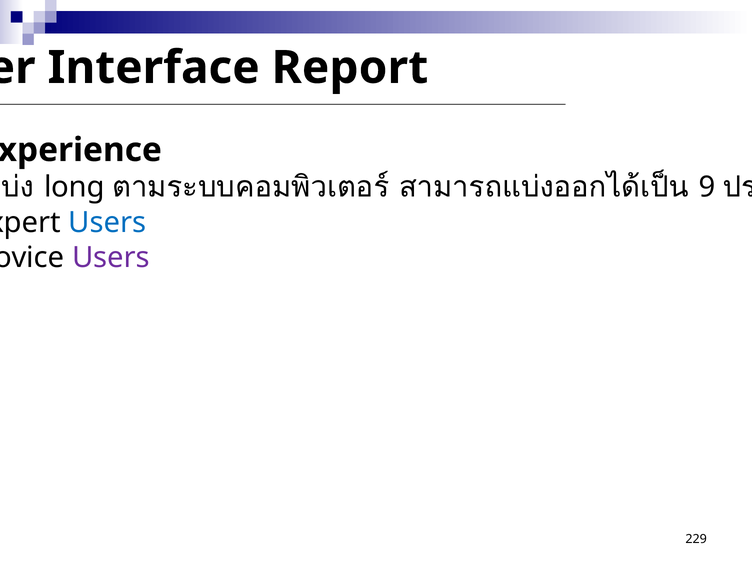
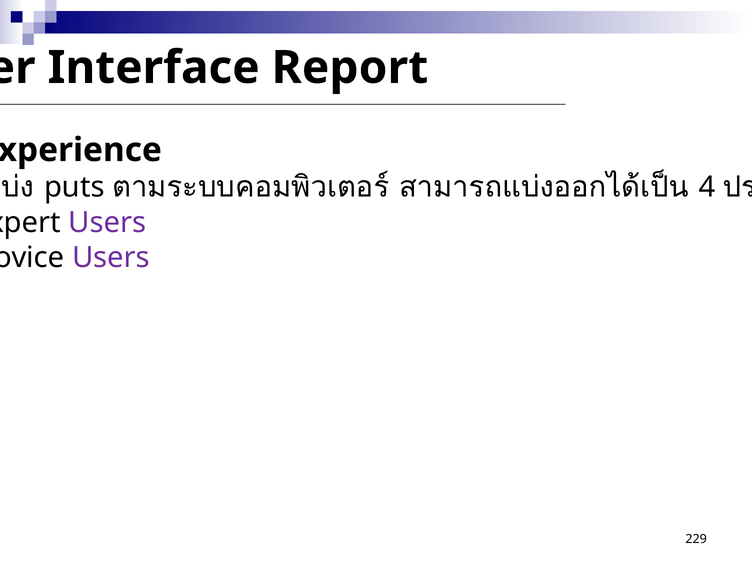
long: long -> puts (74, 187)
9: 9 -> 4 (707, 187)
Users colour: blue -> purple (107, 222)
